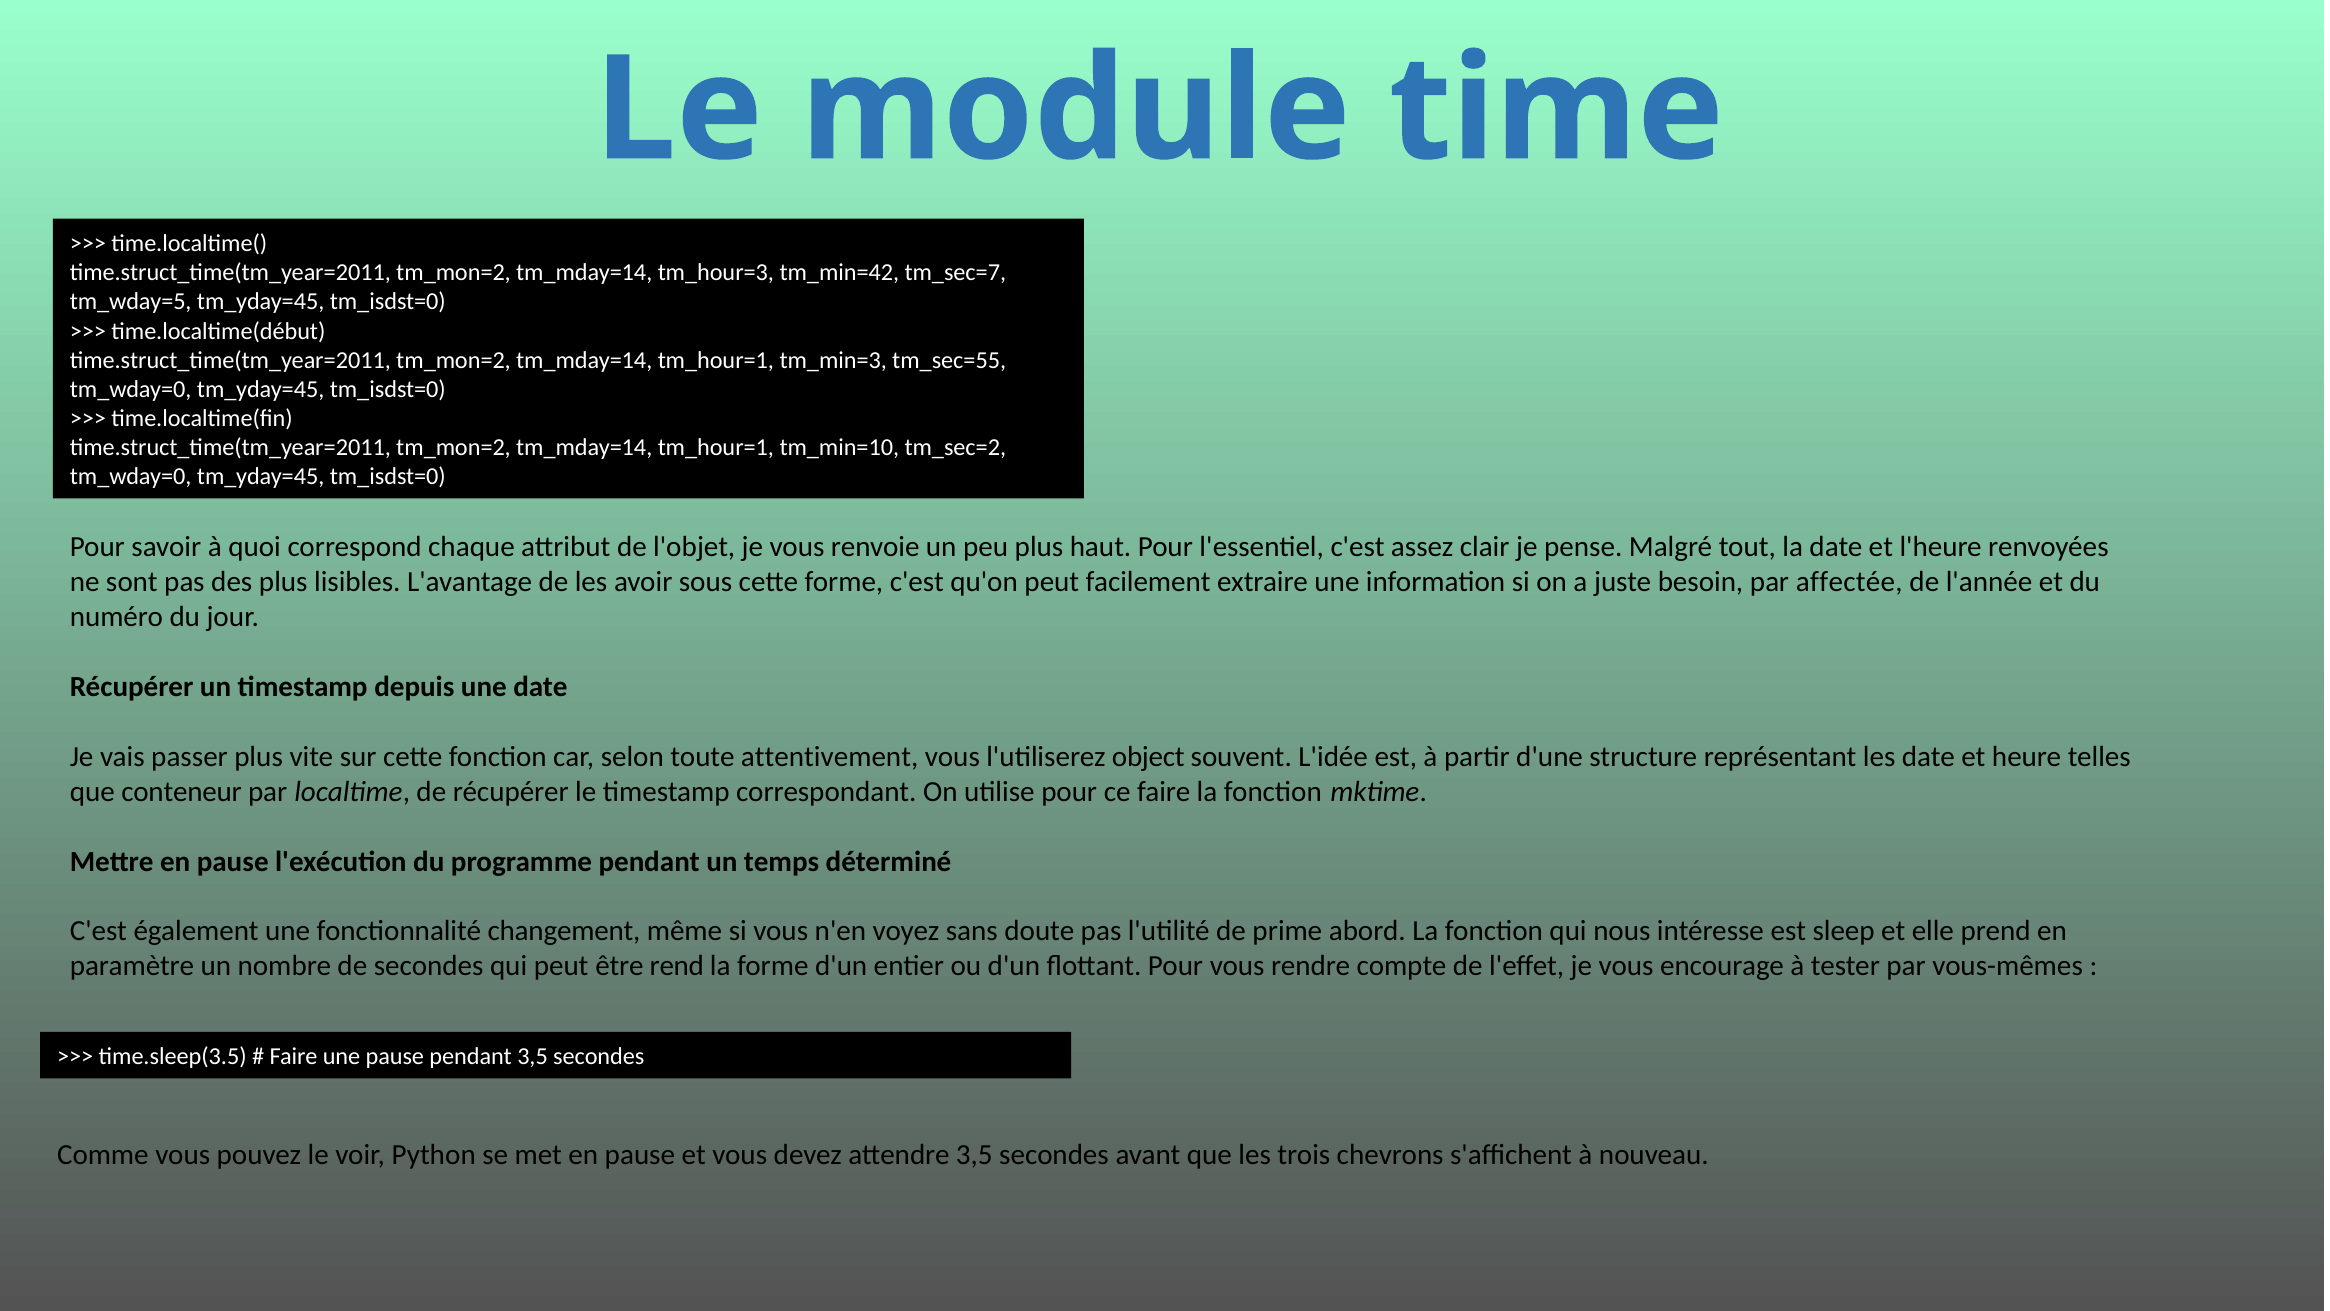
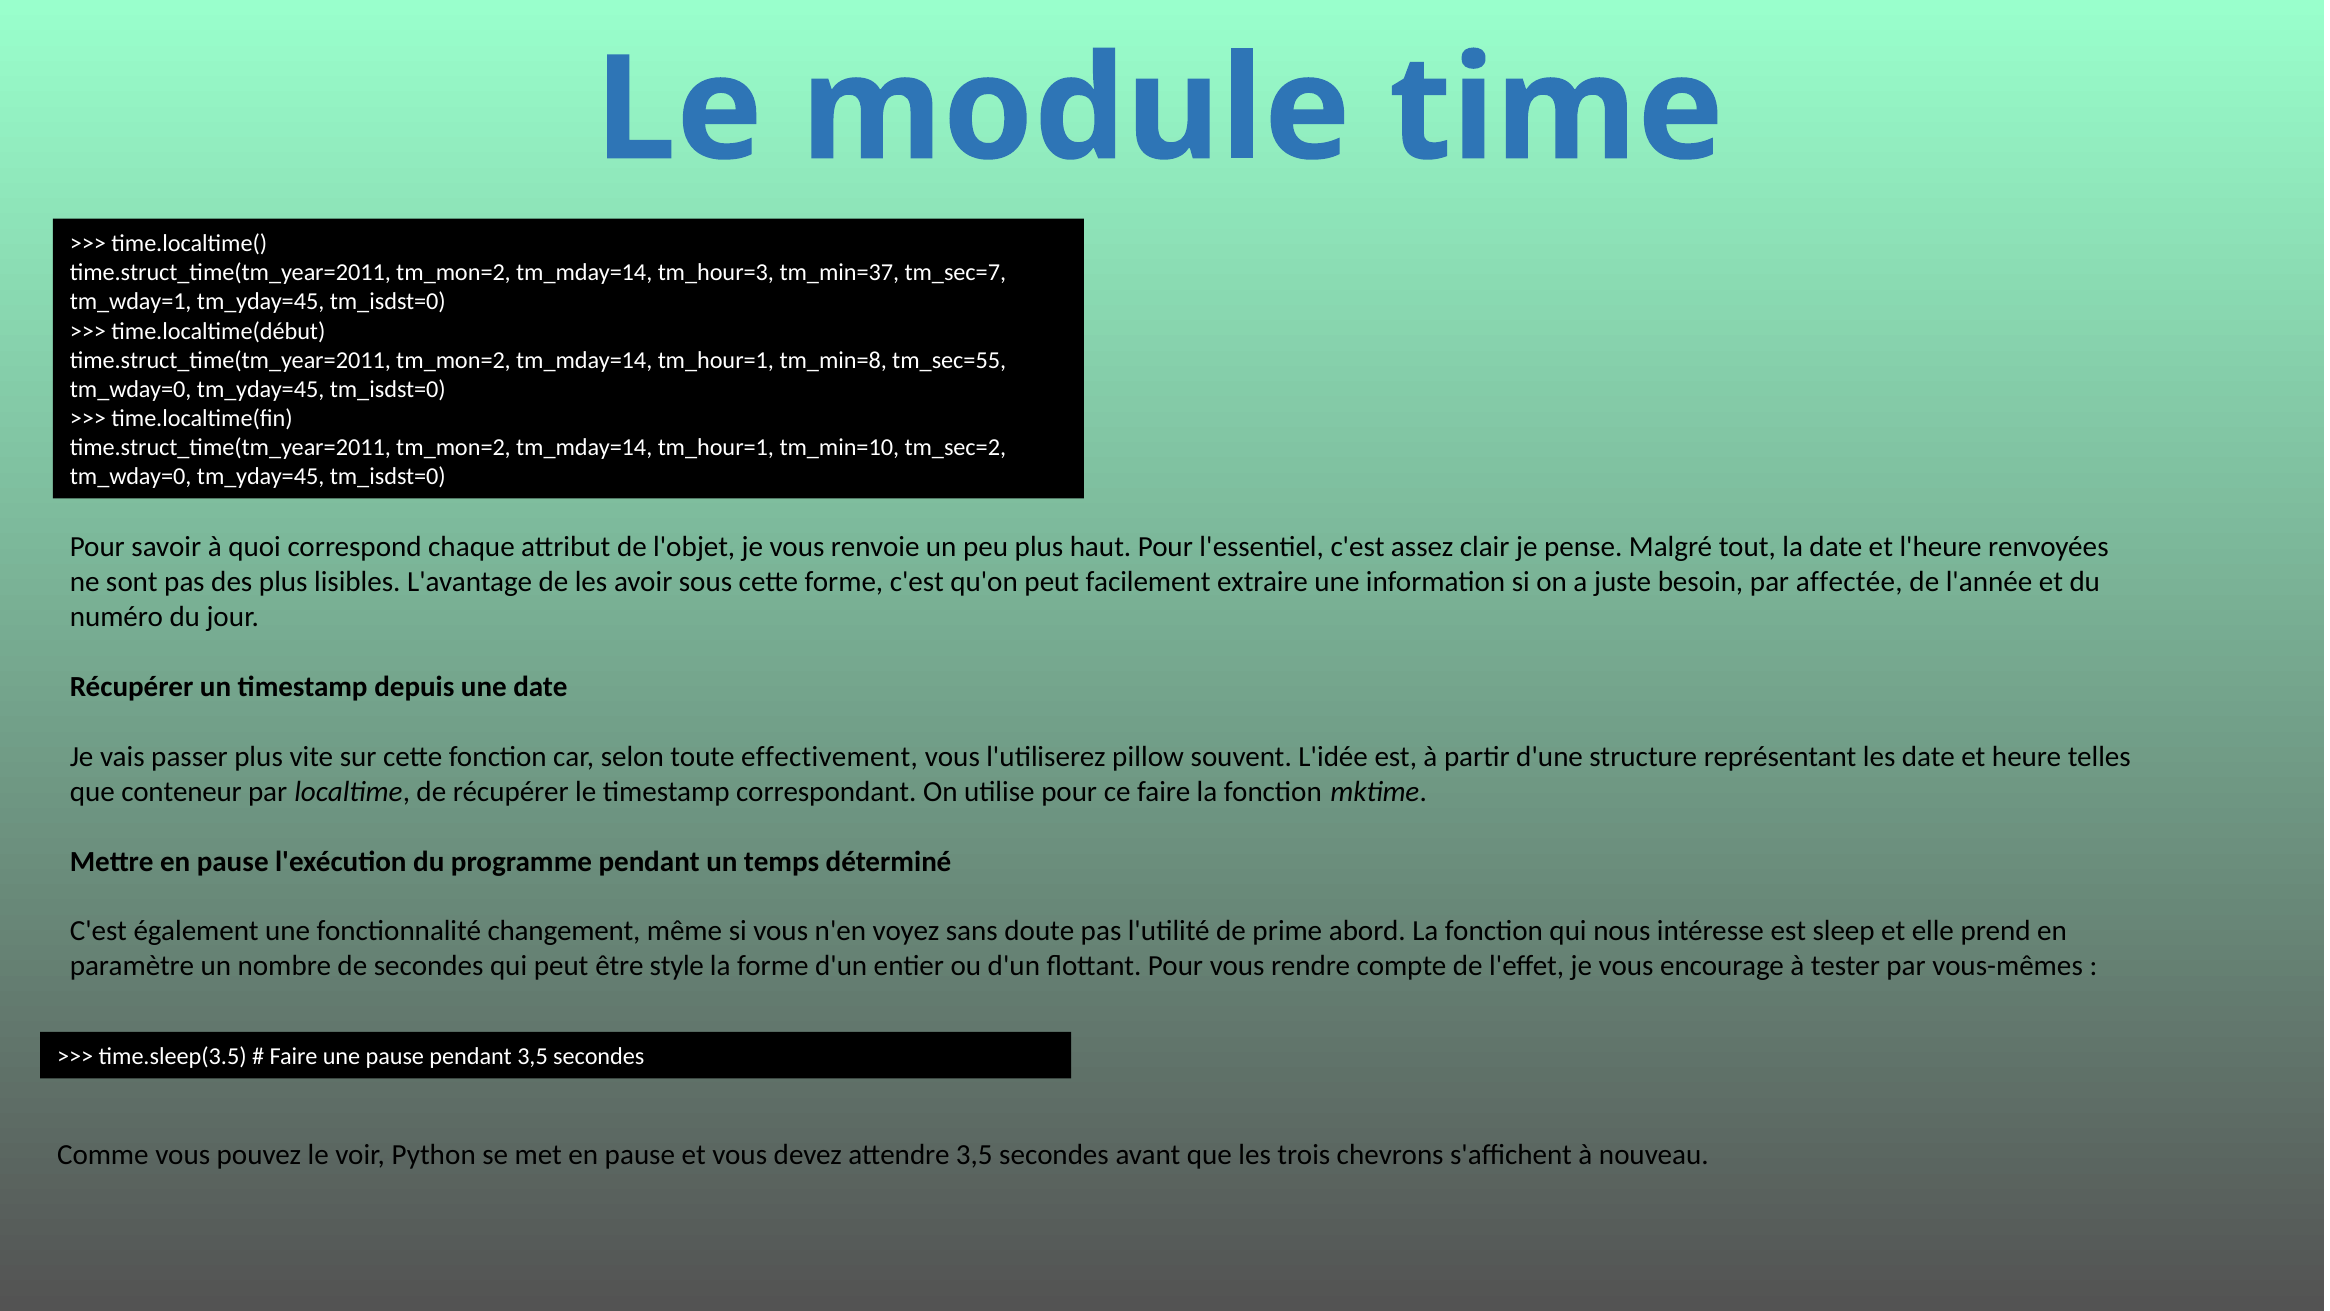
tm_min=42: tm_min=42 -> tm_min=37 (839, 273)
tm_wday=5: tm_wday=5 -> tm_wday=1 (131, 302)
tm_min=3: tm_min=3 -> tm_min=8 (833, 360)
attentivement: attentivement -> effectivement (829, 756)
object: object -> pillow (1148, 756)
rend: rend -> style (677, 966)
